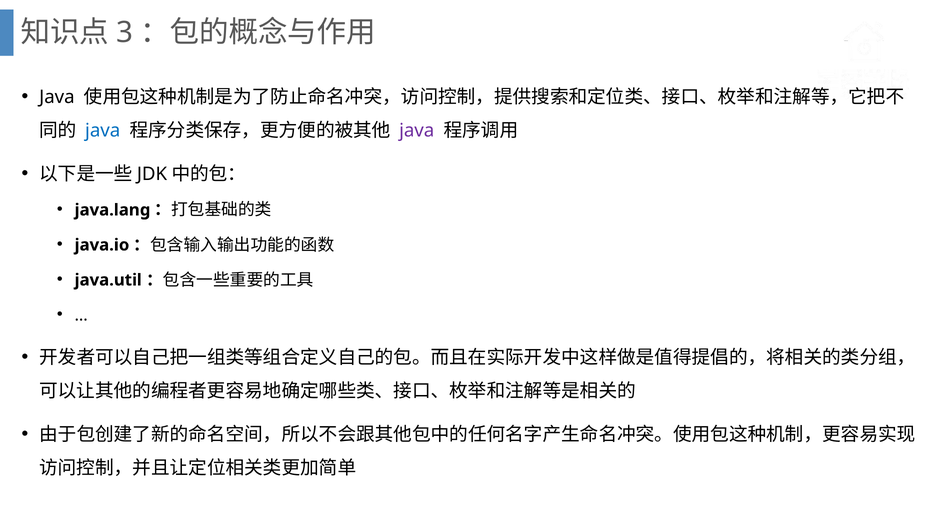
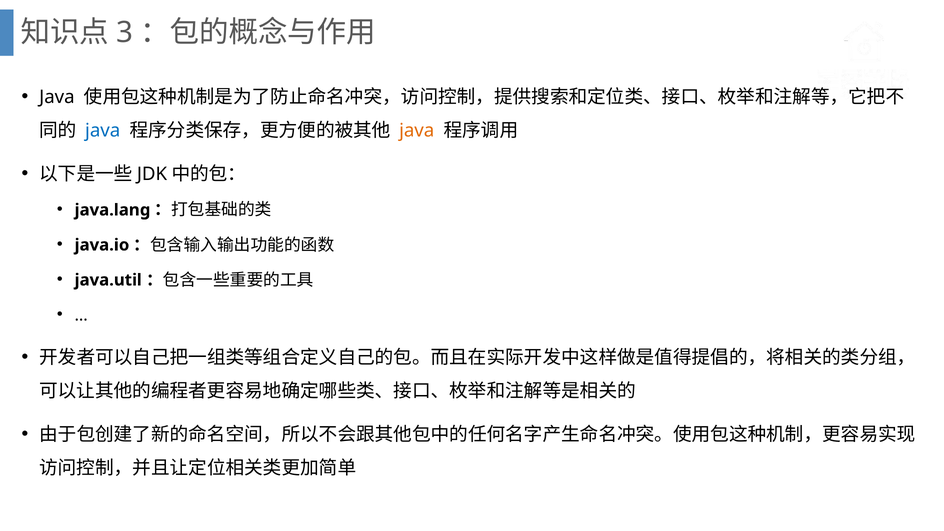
java colour: purple -> orange (417, 130)
